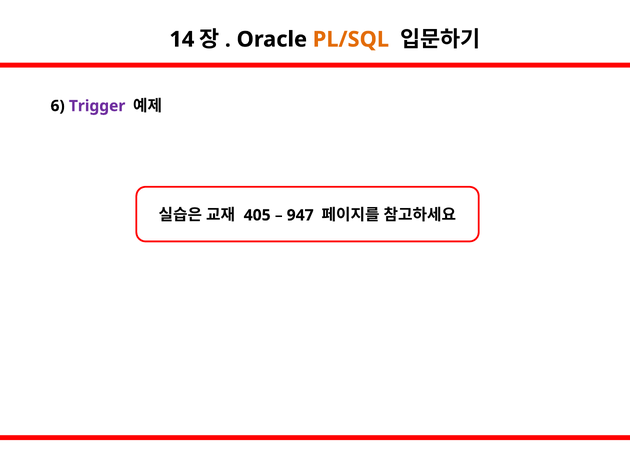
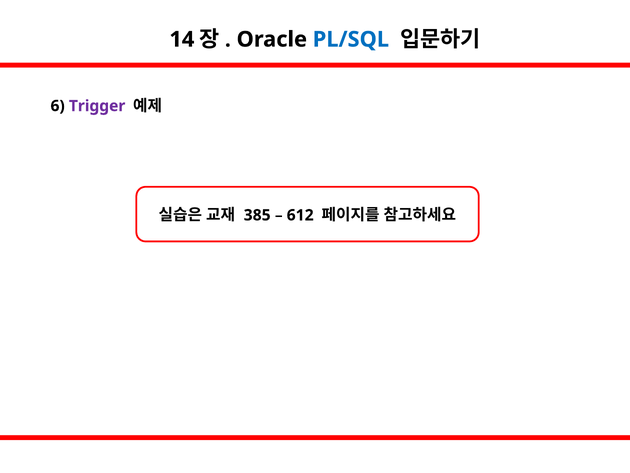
PL/SQL colour: orange -> blue (351, 39)
405: 405 -> 385 (257, 215)
947: 947 -> 612 (300, 215)
